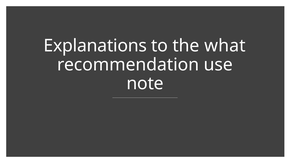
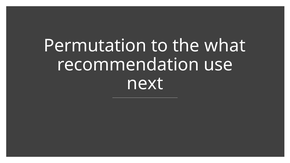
Explanations: Explanations -> Permutation (95, 46)
note: note -> next (145, 84)
